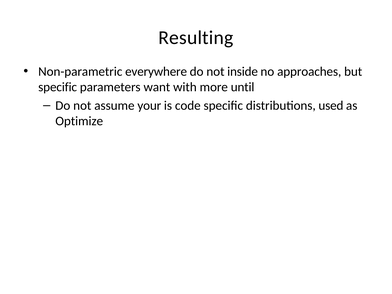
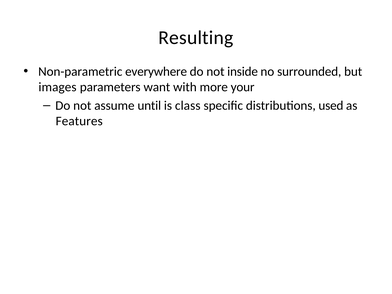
approaches: approaches -> surrounded (309, 71)
specific: specific -> images (58, 87)
until: until -> your (243, 87)
your: your -> until (149, 105)
code: code -> class (188, 105)
Optimize: Optimize -> Features (79, 121)
